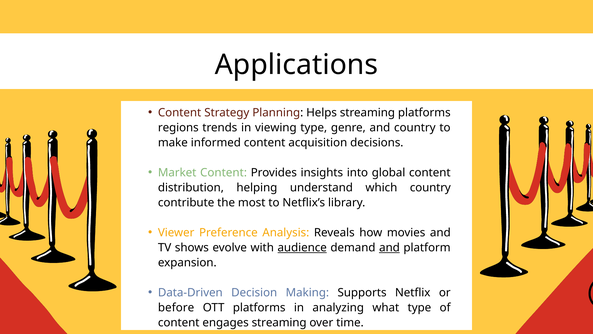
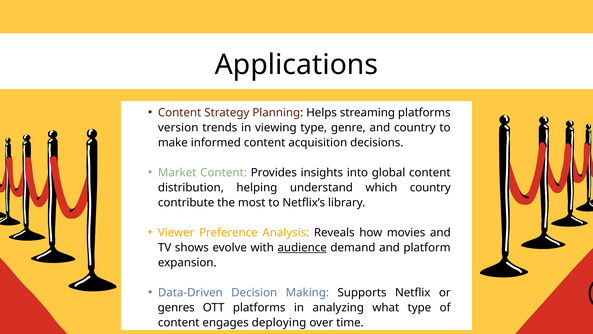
regions: regions -> version (178, 128)
and underline: present -> none (389, 247)
before: before -> genres (176, 307)
engages streaming: streaming -> deploying (279, 322)
